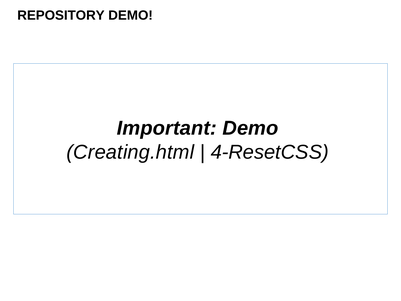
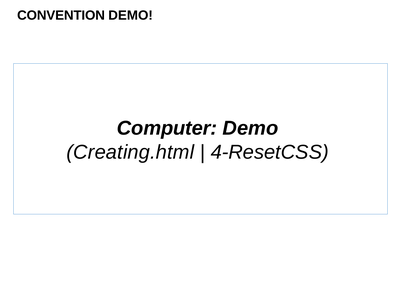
REPOSITORY: REPOSITORY -> CONVENTION (61, 15)
Important: Important -> Computer (167, 128)
